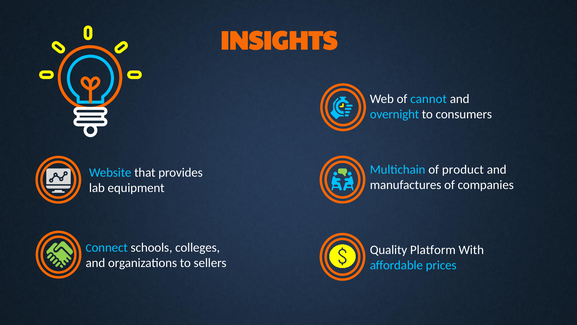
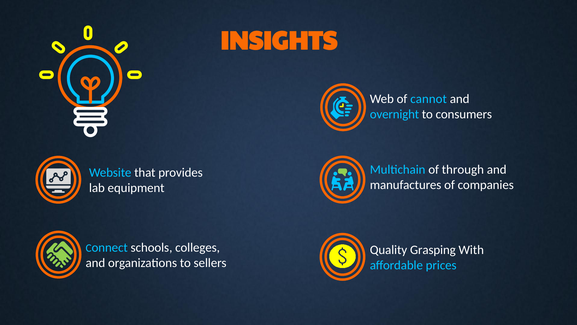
product: product -> through (463, 169)
Platform: Platform -> Grasping (433, 249)
